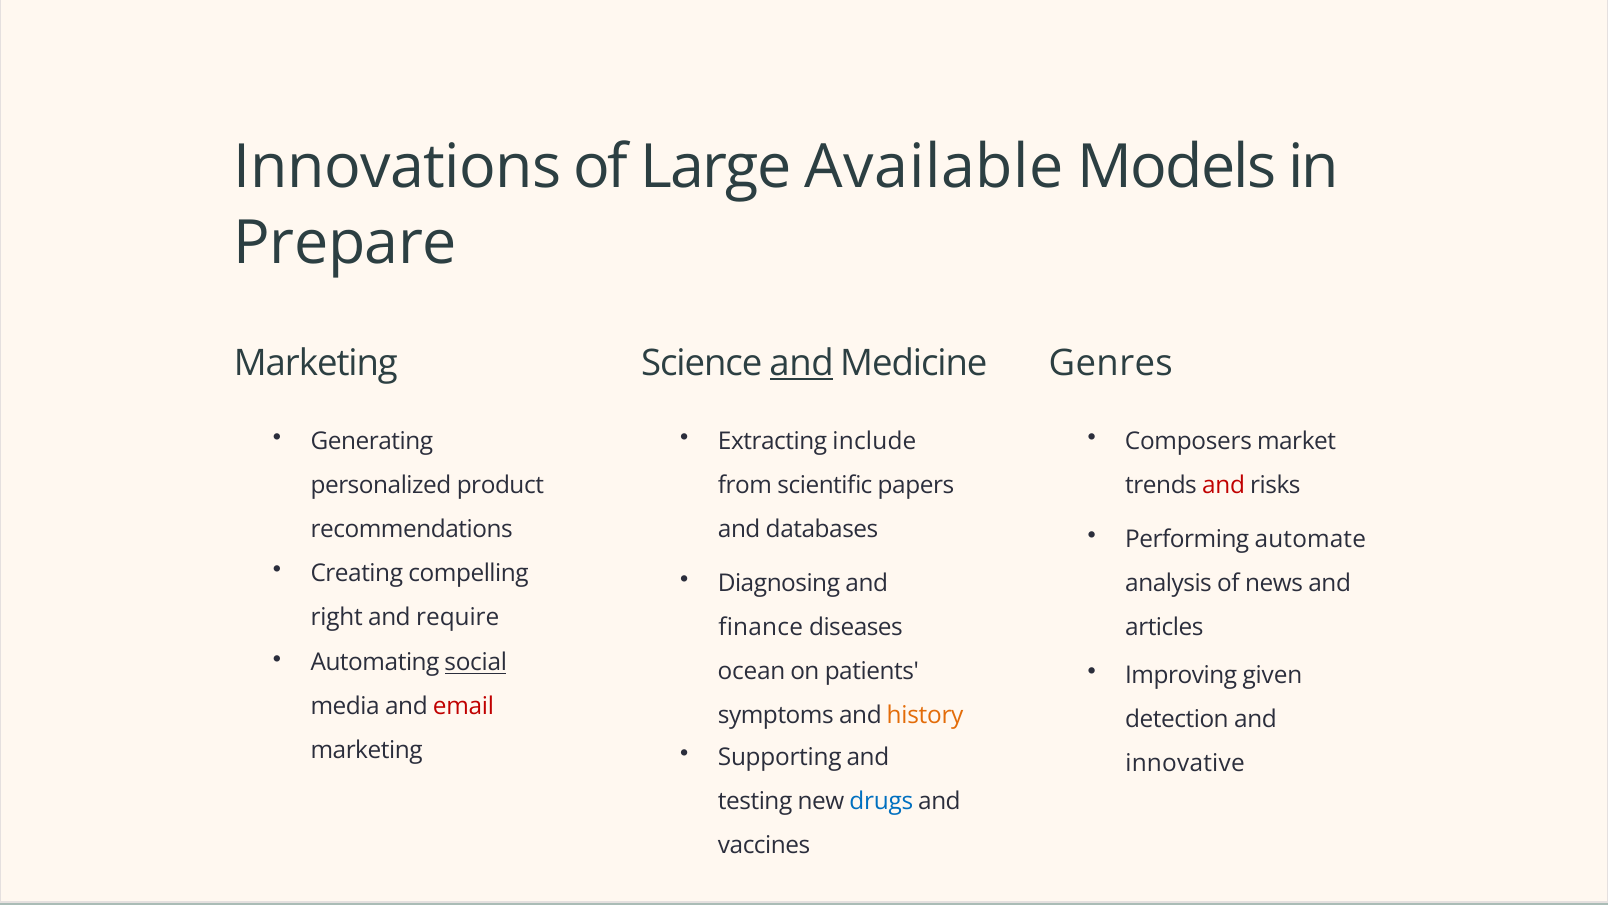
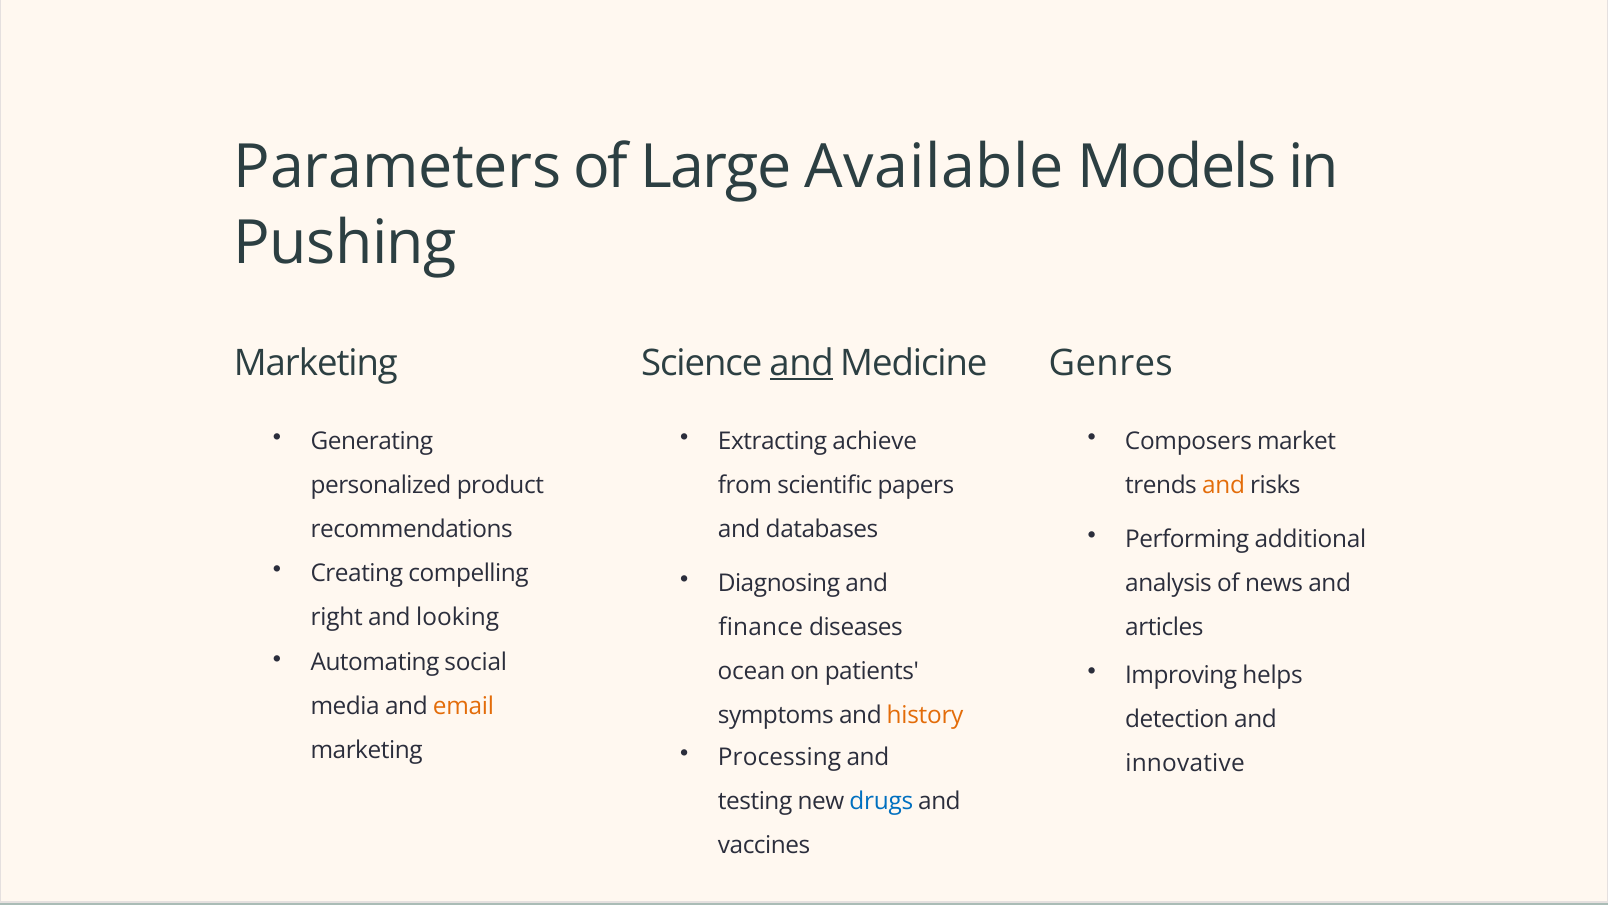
Innovations: Innovations -> Parameters (397, 167)
Prepare: Prepare -> Pushing (345, 244)
include: include -> achieve (875, 441)
and colour: red -> orange (1224, 485)
automate: automate -> additional (1311, 539)
require: require -> looking (458, 617)
social underline: present -> none (476, 663)
given: given -> helps (1273, 675)
email colour: red -> orange (463, 706)
Supporting: Supporting -> Processing (780, 757)
